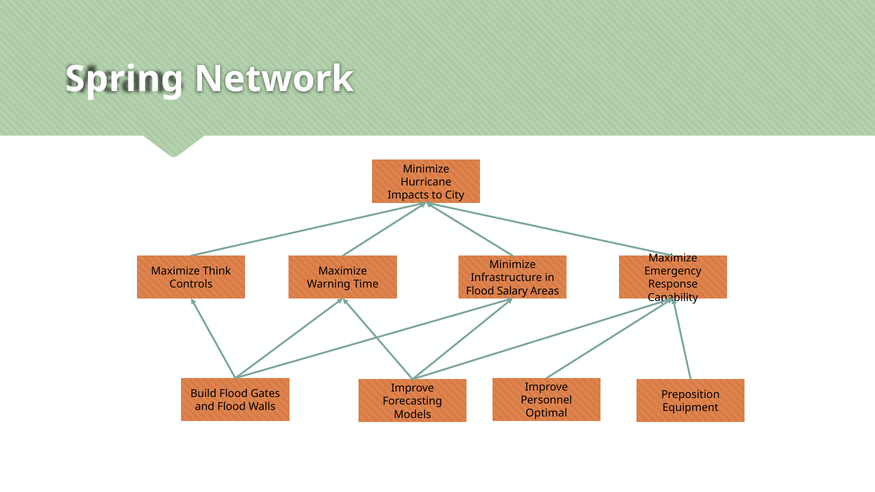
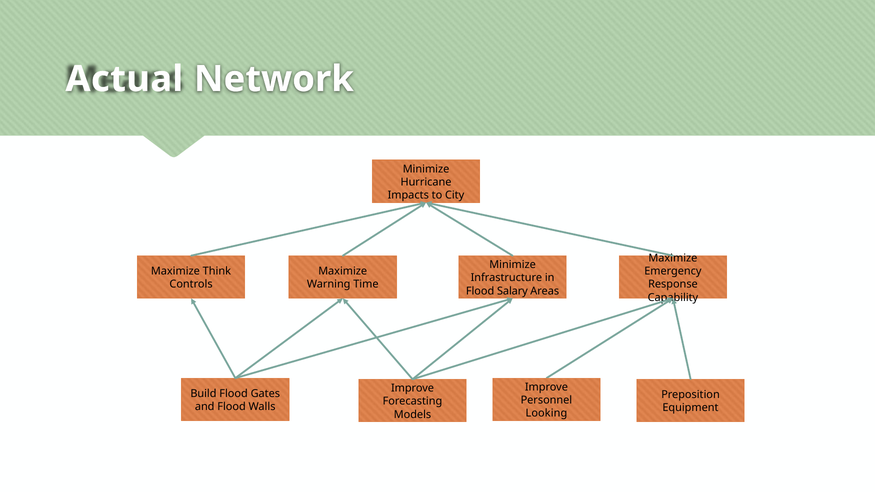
Spring: Spring -> Actual (124, 79)
Optimal: Optimal -> Looking (546, 413)
